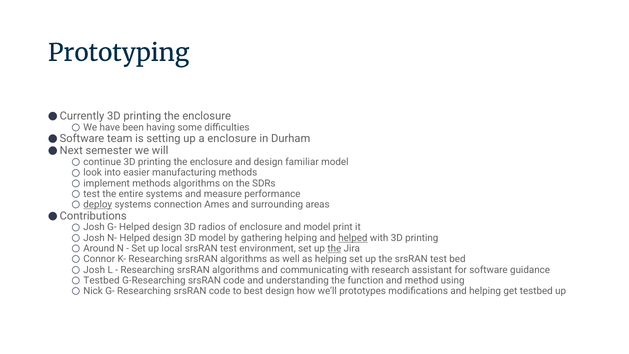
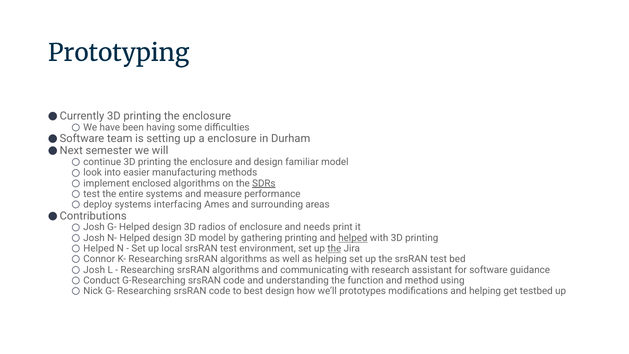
implement methods: methods -> enclosed (152, 183)
SDRs underline: none -> present (264, 183)
deploy underline: present -> none (98, 204)
connection: connection -> interfacing (178, 204)
and model: model -> needs (317, 227)
gathering helping: helping -> printing (301, 238)
Around: Around -> Helped (99, 248)
Testbed: Testbed -> Conduct (102, 280)
